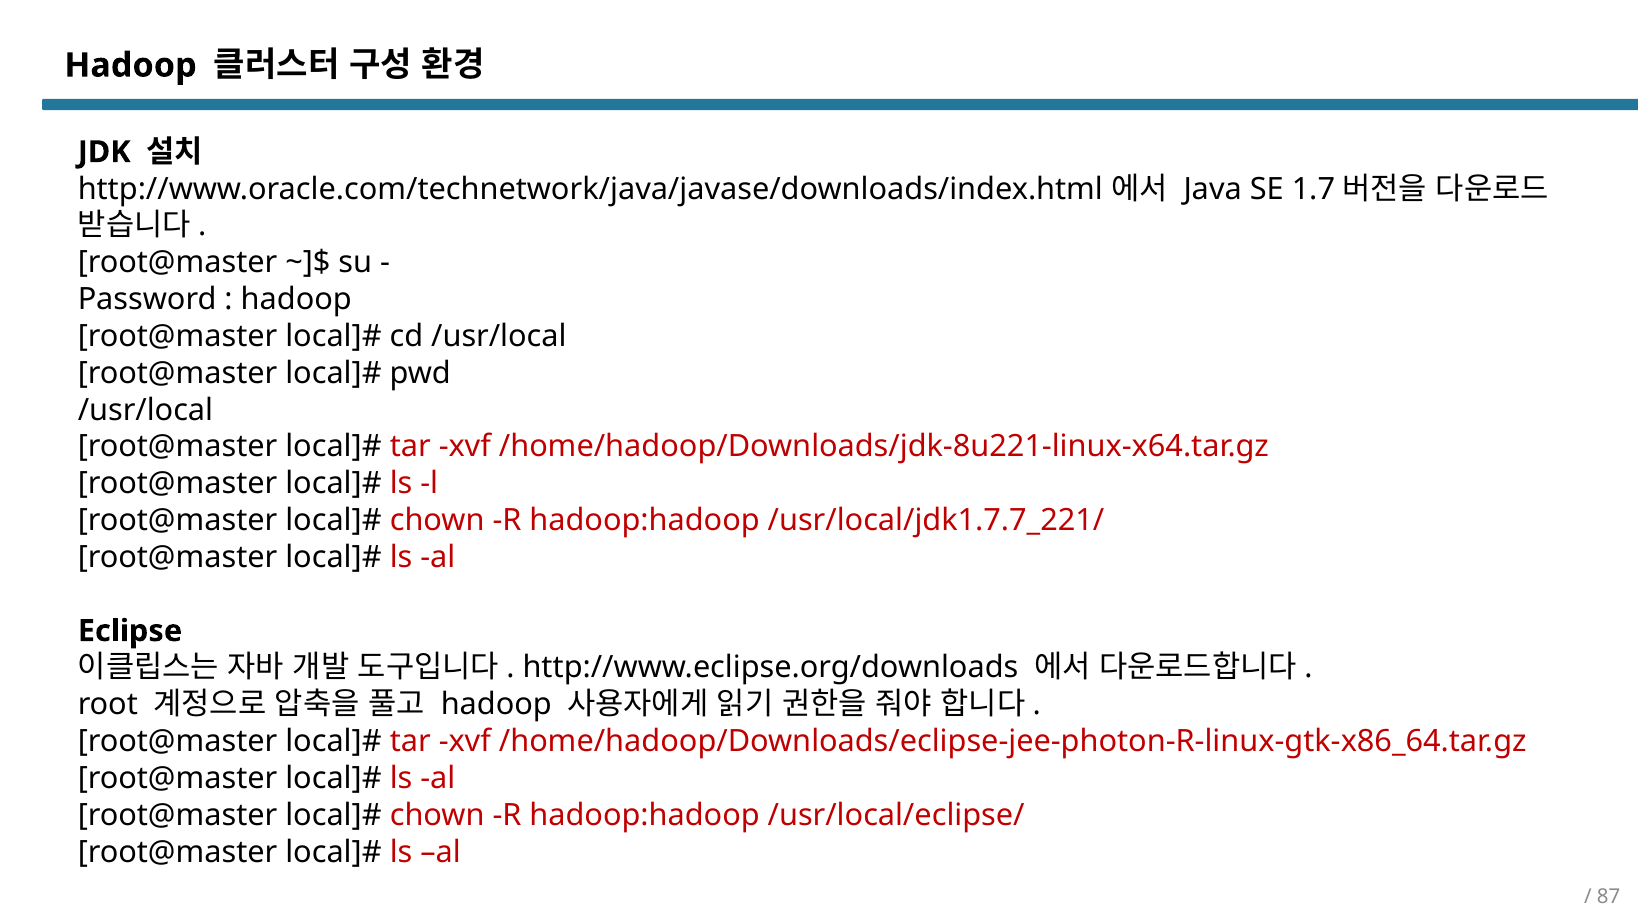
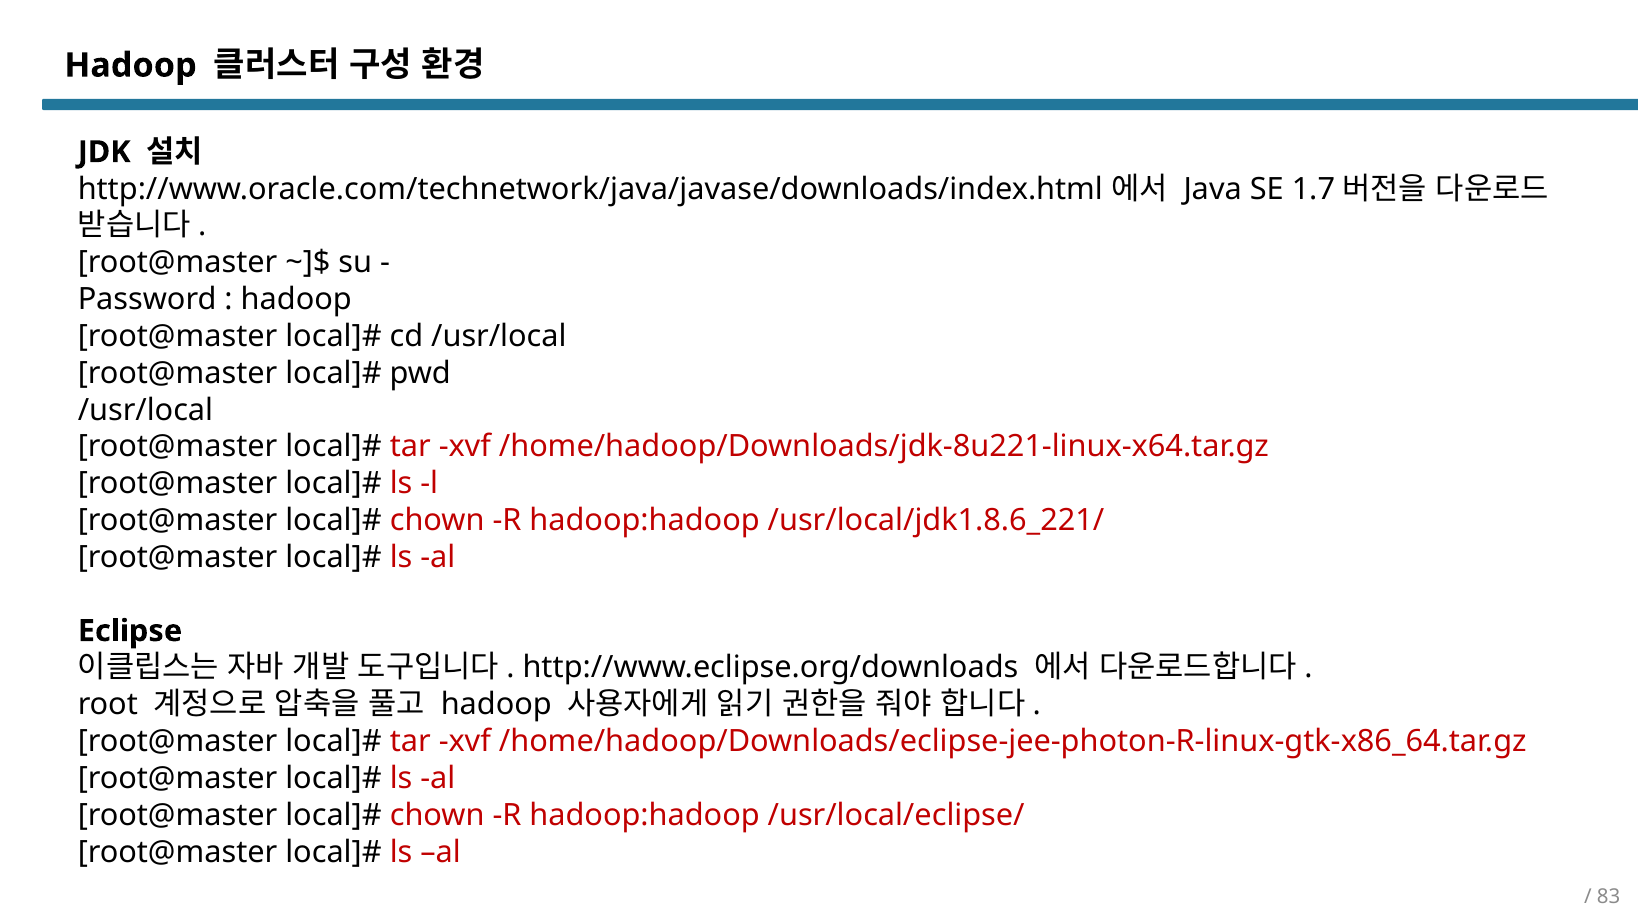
/usr/local/jdk1.7.7_221/: /usr/local/jdk1.7.7_221/ -> /usr/local/jdk1.8.6_221/ (936, 521)
87: 87 -> 83 (1609, 898)
